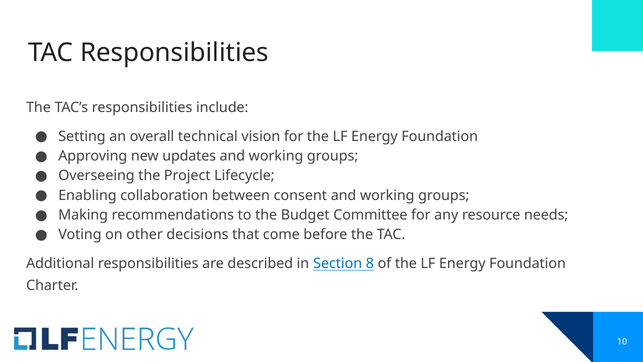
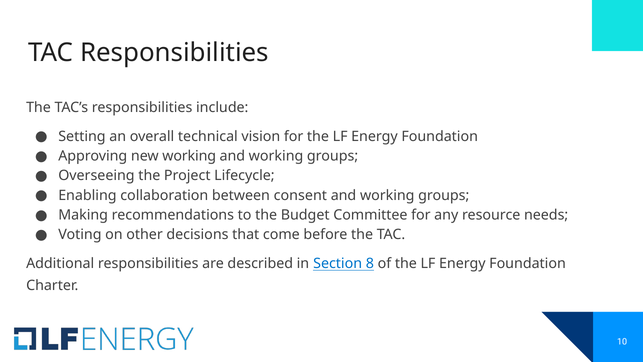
new updates: updates -> working (189, 156)
